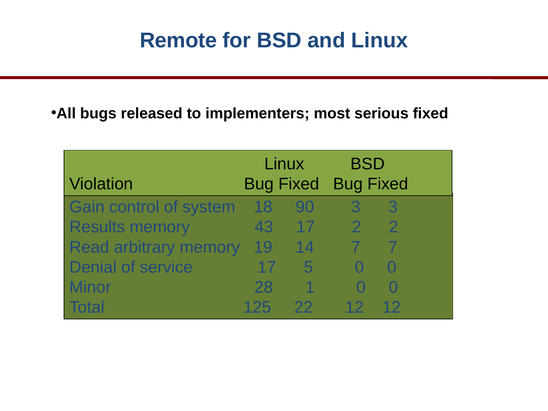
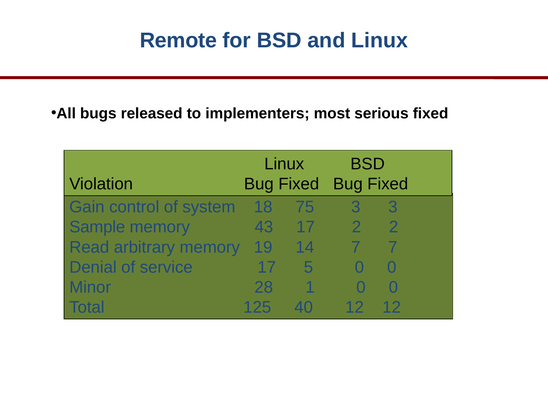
18 90: 90 -> 75 (305, 207)
Results: Results -> Sample (97, 227)
22: 22 -> 40 (304, 307)
